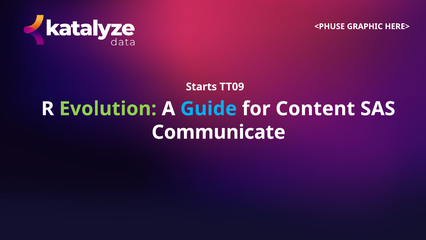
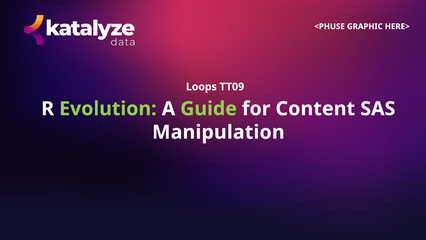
Starts: Starts -> Loops (201, 87)
Guide colour: light blue -> light green (209, 109)
Communicate: Communicate -> Manipulation (218, 132)
